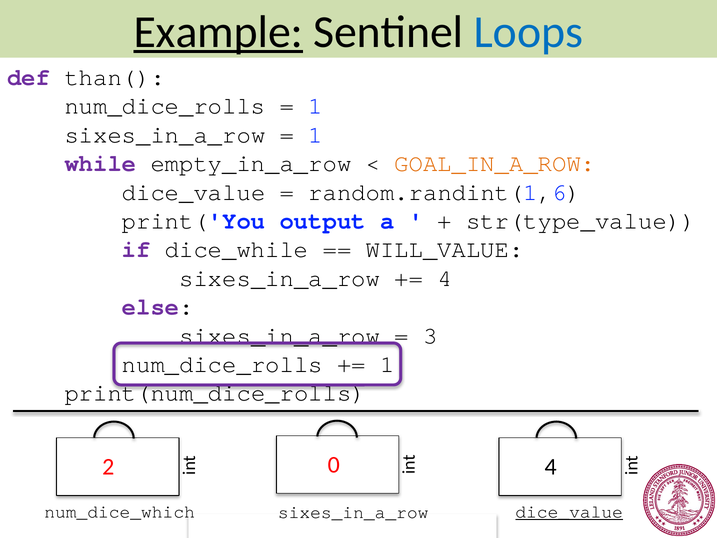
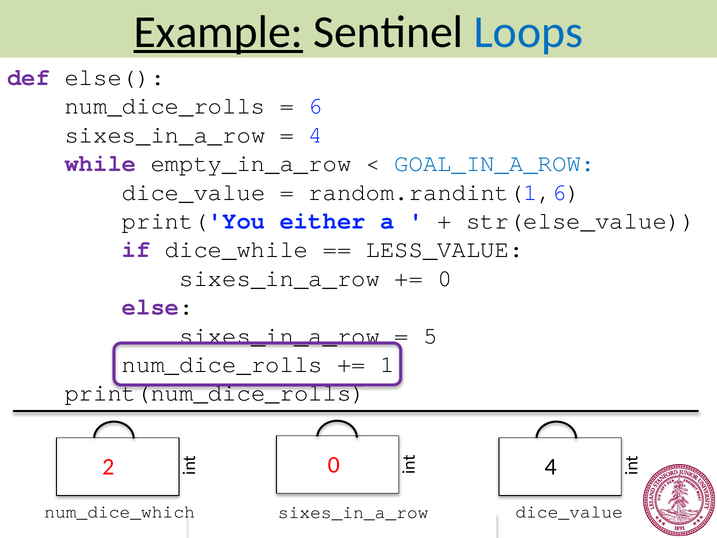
than(: than( -> else( (115, 77)
1: 1 -> 6 (315, 106)
1: 1 -> 4 (315, 135)
GOAL_IN_A_ROW colour: orange -> blue (495, 163)
output: output -> either (323, 221)
str(type_value: str(type_value -> str(else_value (581, 221)
WILL_VALUE: WILL_VALUE -> LESS_VALUE (445, 249)
4: 4 -> 0 (445, 278)
3: 3 -> 5 (430, 335)
dice_value underline: present -> none (569, 512)
